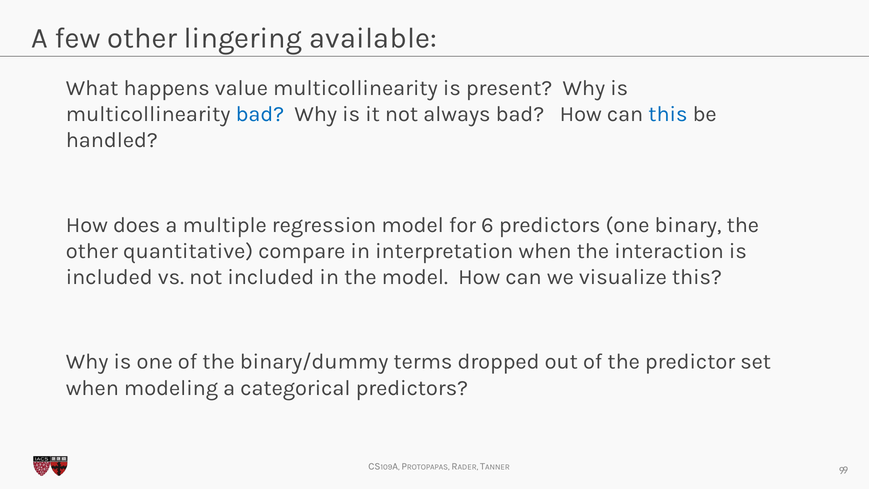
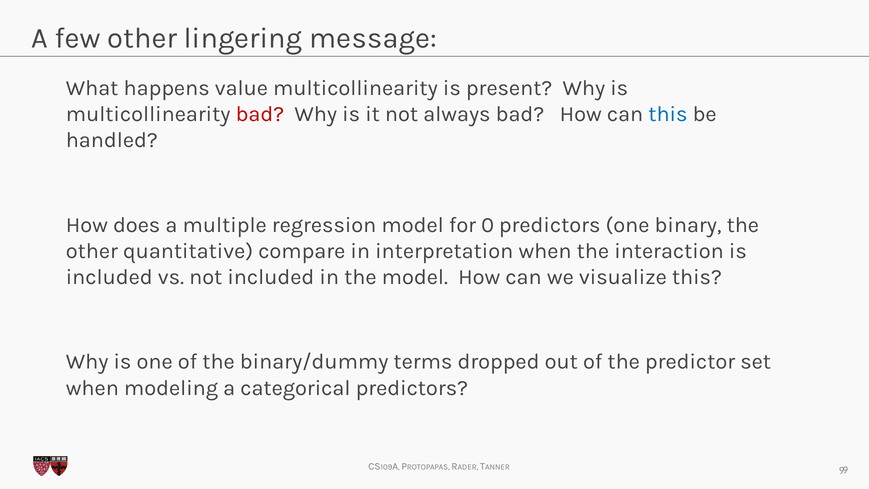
available: available -> message (373, 38)
bad colour: blue -> red (260, 114)
6: 6 -> 0 (488, 225)
